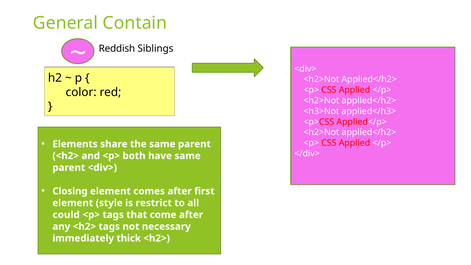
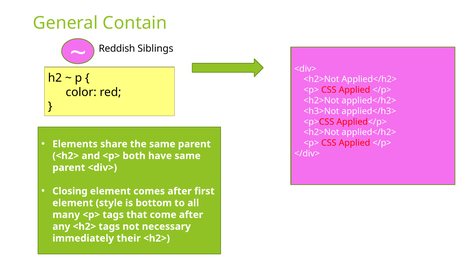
restrict: restrict -> bottom (154, 203)
could: could -> many (66, 215)
thick: thick -> their (129, 238)
